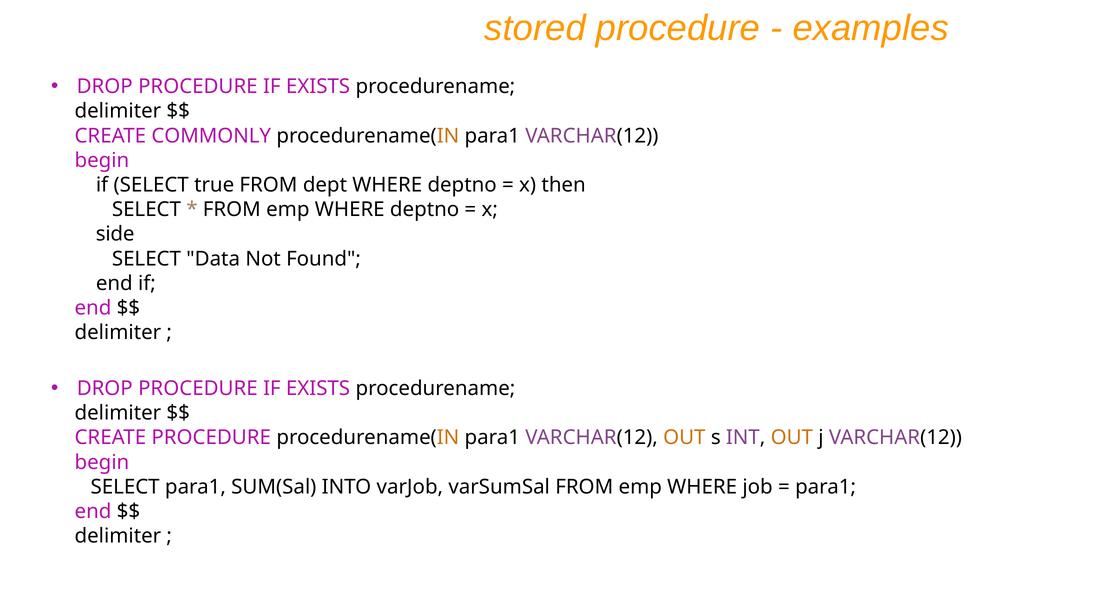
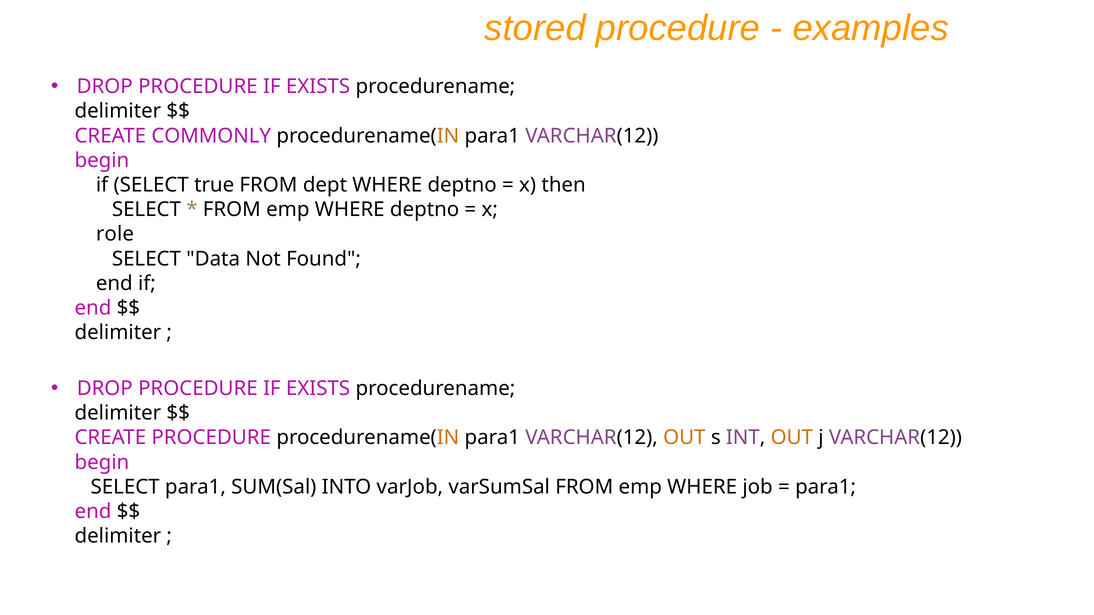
side: side -> role (115, 234)
